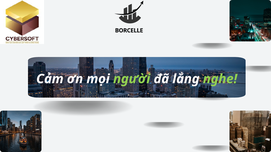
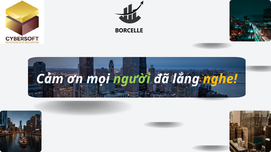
nghe colour: light green -> yellow (220, 79)
